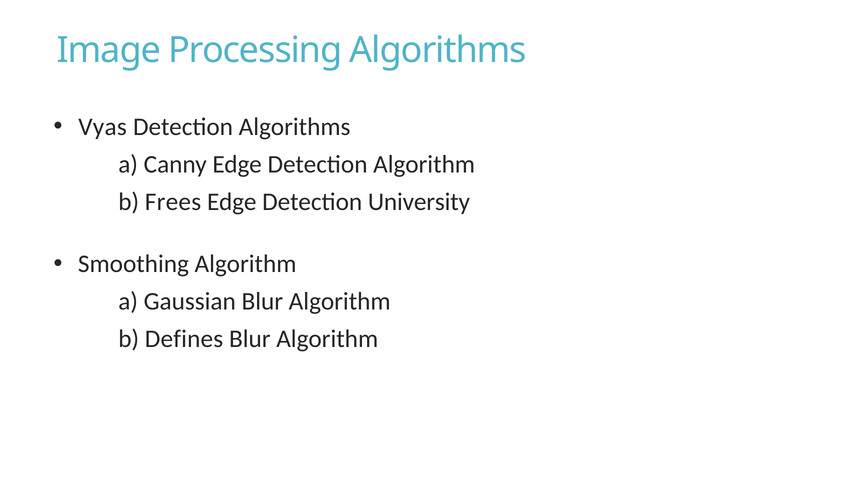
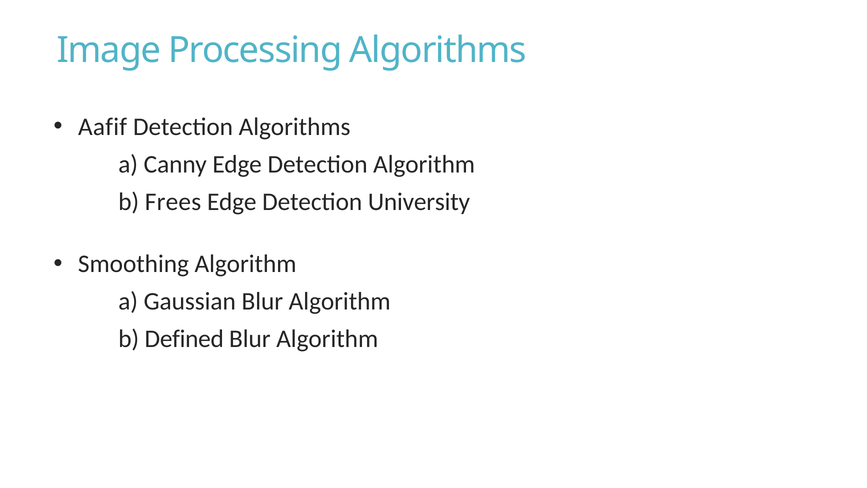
Vyas: Vyas -> Aafif (103, 127)
Defines: Defines -> Defined (184, 339)
